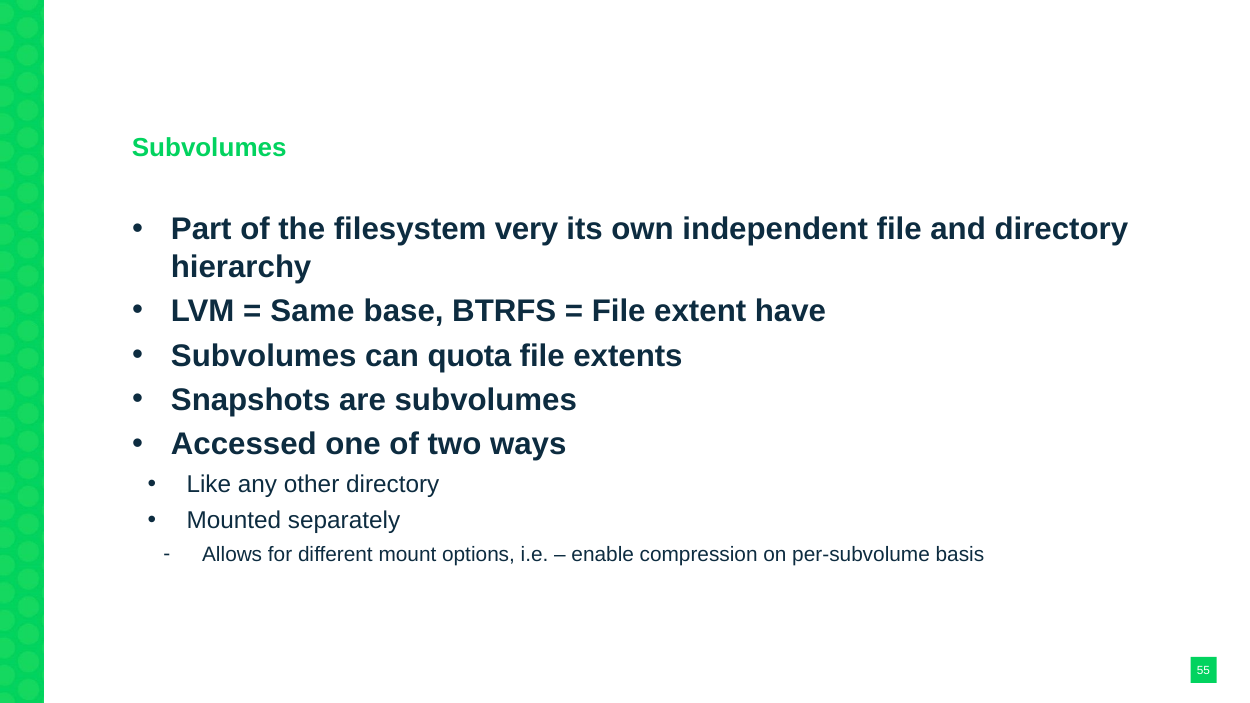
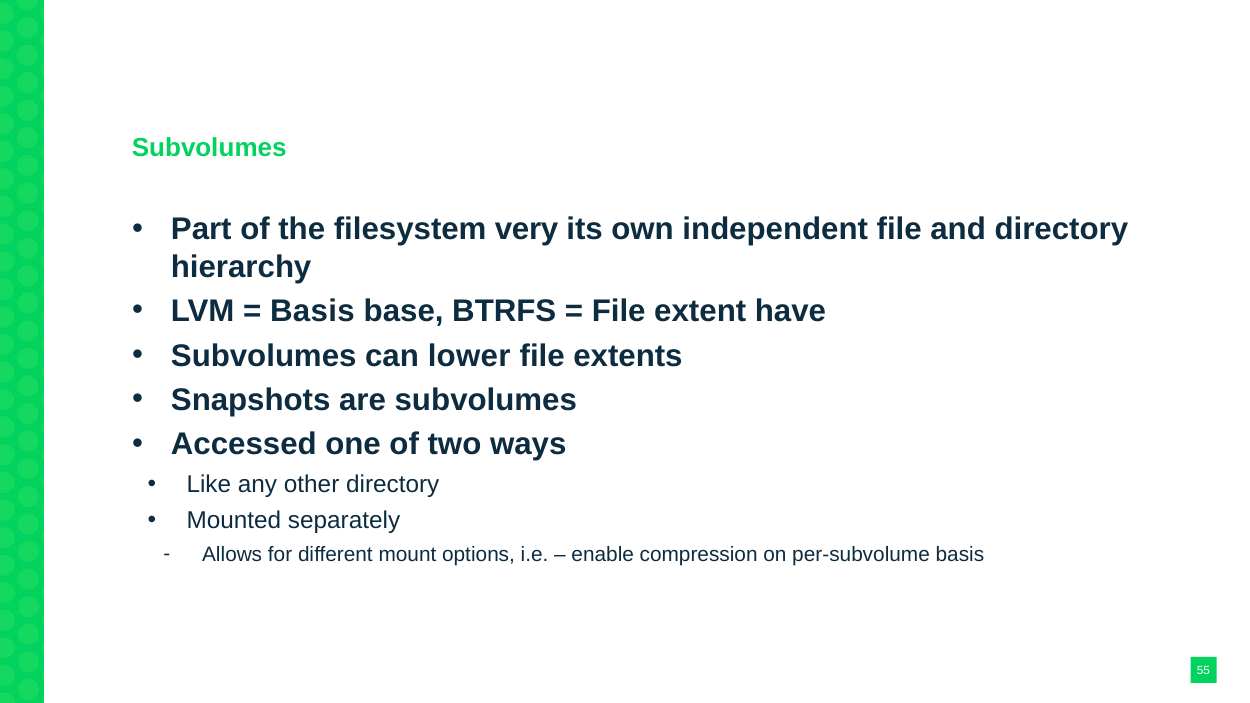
Same: Same -> Basis (312, 311)
quota: quota -> lower (469, 356)
